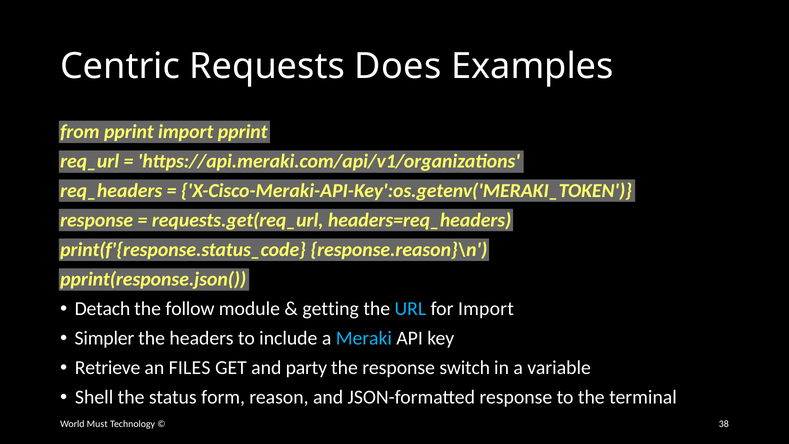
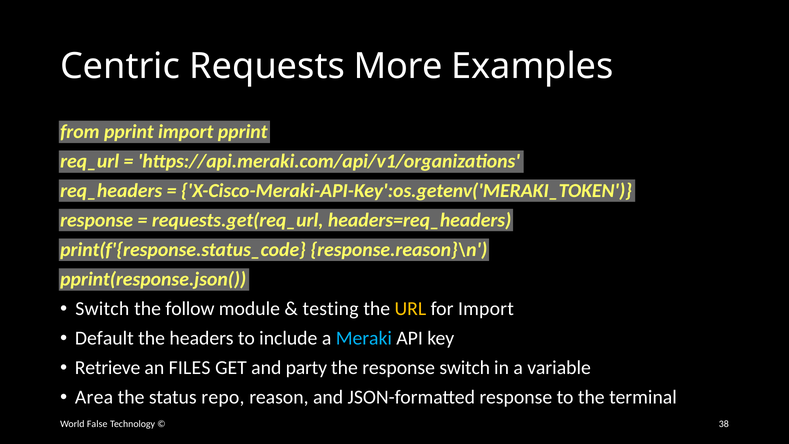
Does: Does -> More (398, 66)
Detach: Detach -> Switch (102, 309)
getting: getting -> testing (331, 309)
URL colour: light blue -> yellow (410, 309)
Simpler: Simpler -> Default (104, 338)
Shell: Shell -> Area (94, 397)
form: form -> repo (223, 397)
Must: Must -> False (97, 424)
